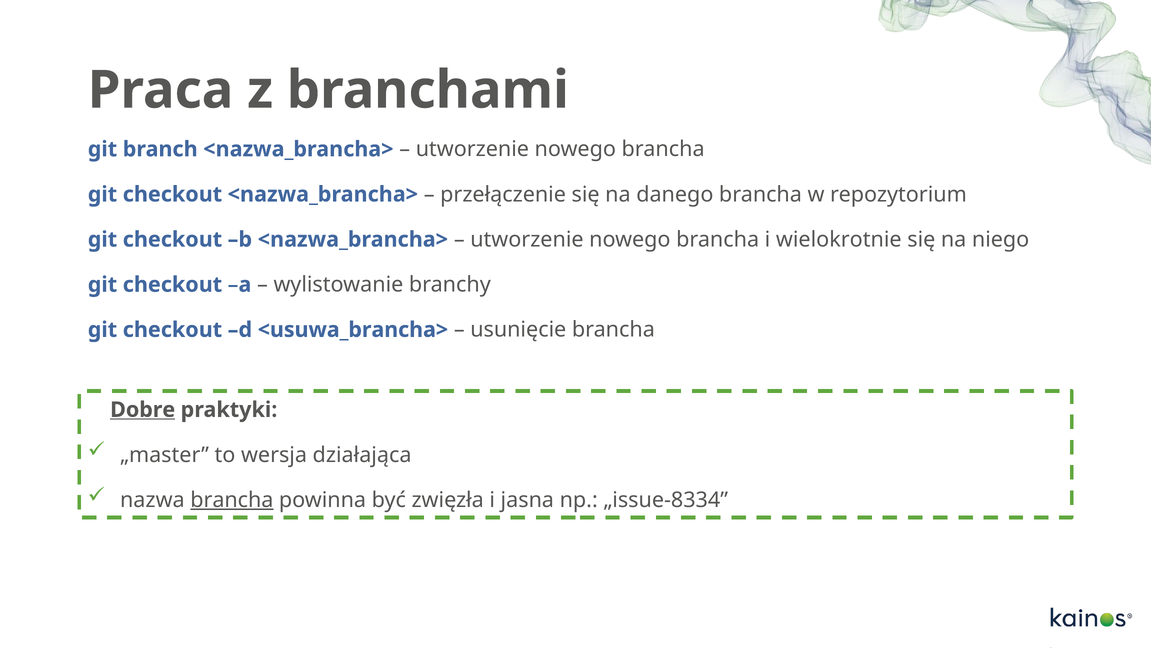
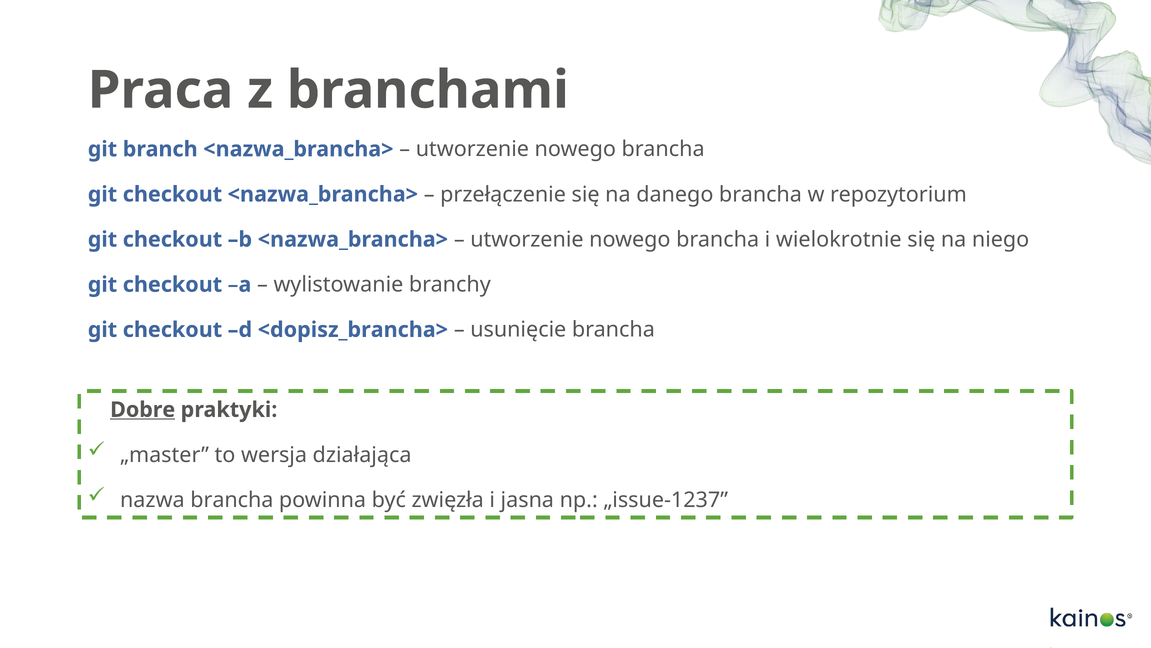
<usuwa_brancha>: <usuwa_brancha> -> <dopisz_brancha> (353, 330)
brancha underline: present -> none (232, 500)
„issue-8334: „issue-8334 -> „issue-1237 (666, 500)
